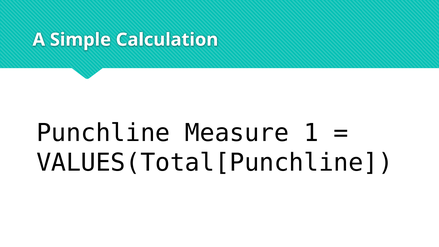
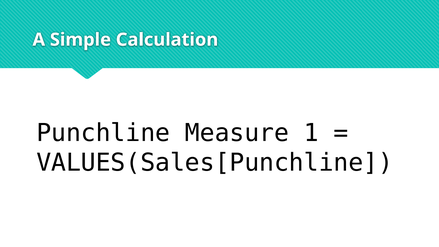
VALUES(Total[Punchline: VALUES(Total[Punchline -> VALUES(Sales[Punchline (215, 163)
